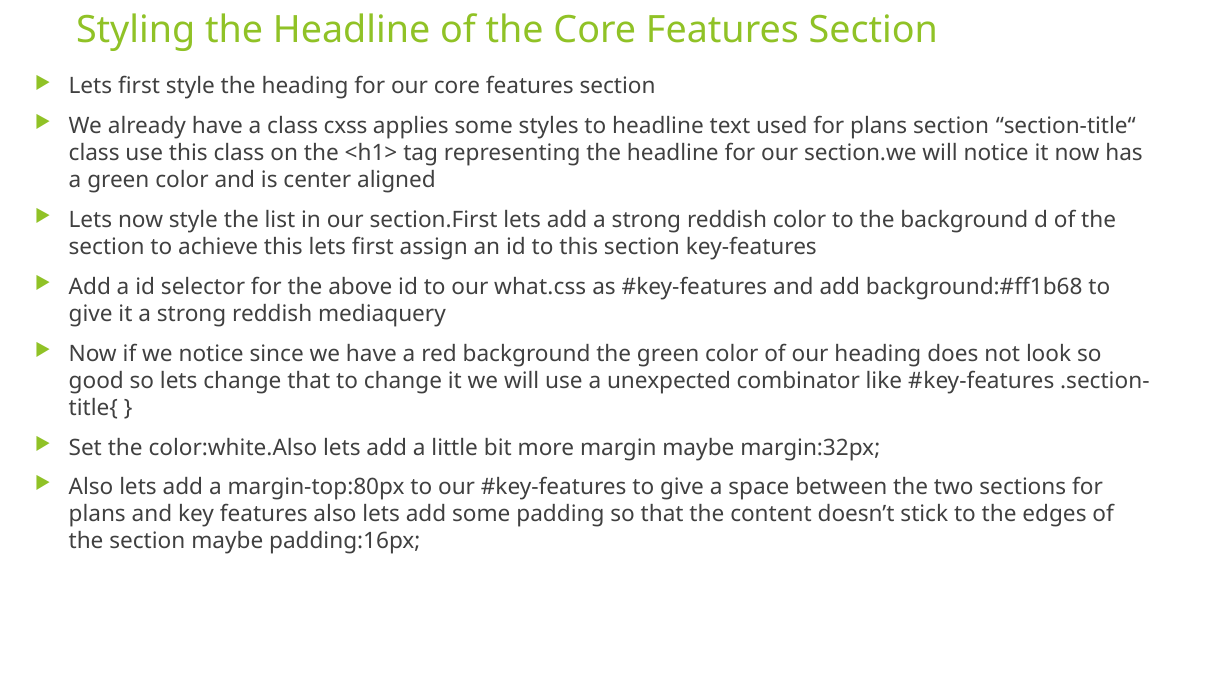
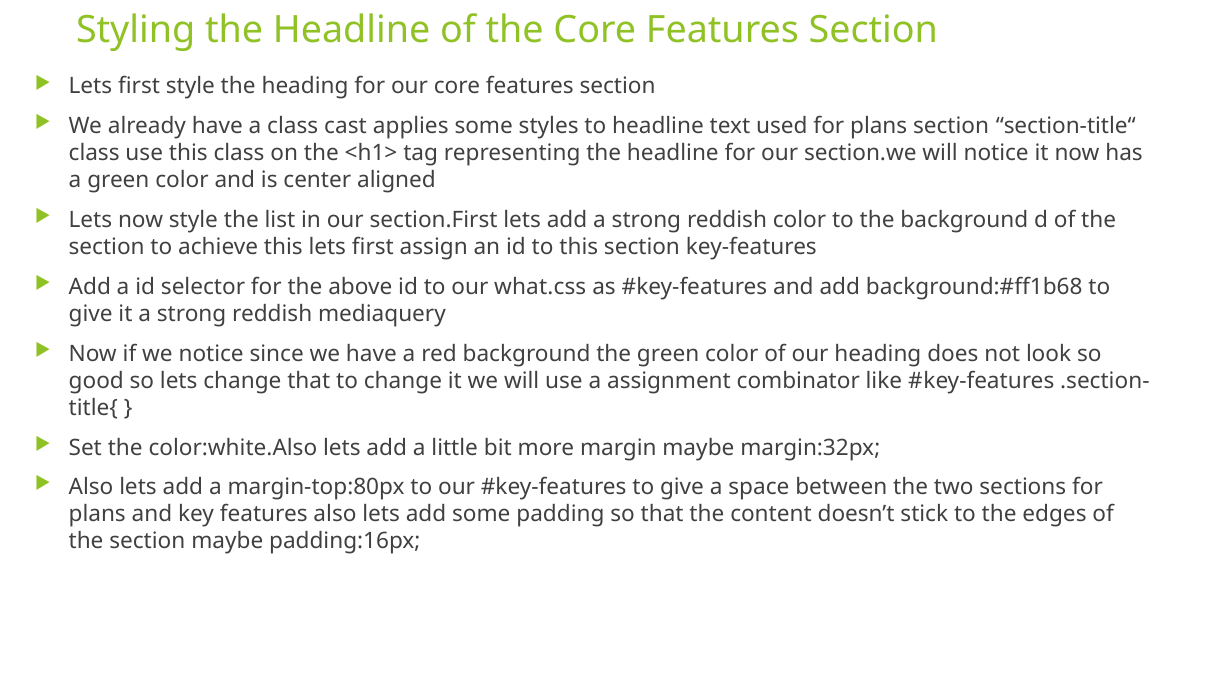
cxss: cxss -> cast (345, 126)
unexpected: unexpected -> assignment (669, 381)
